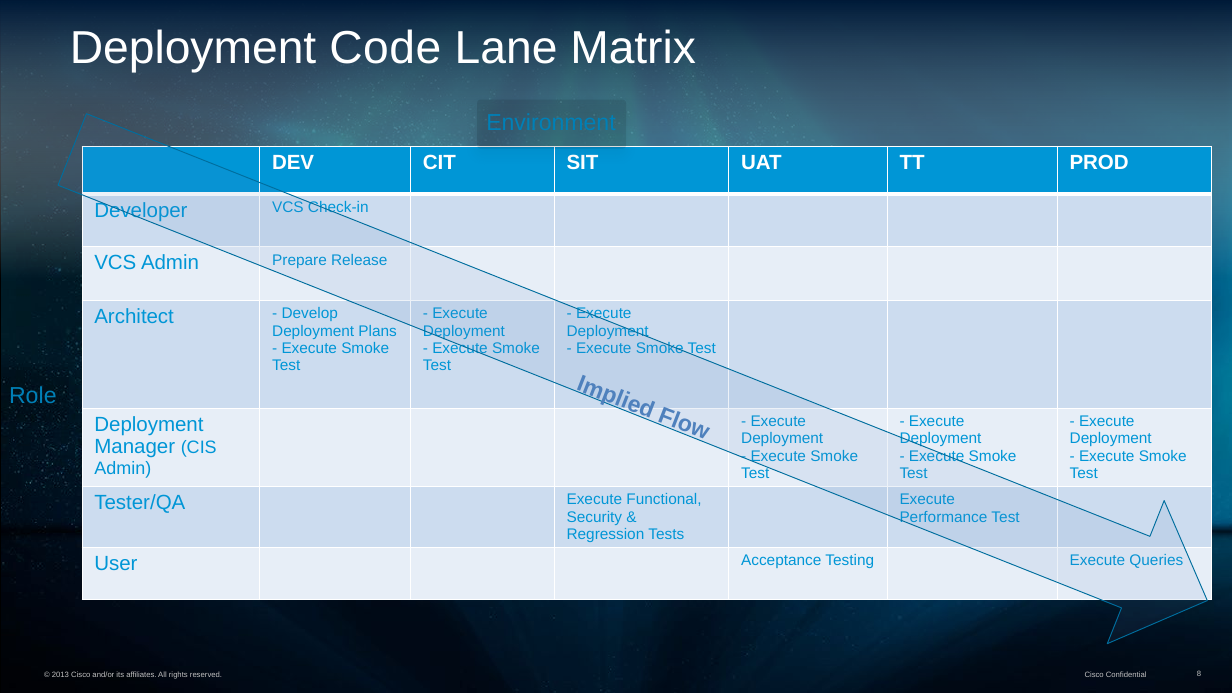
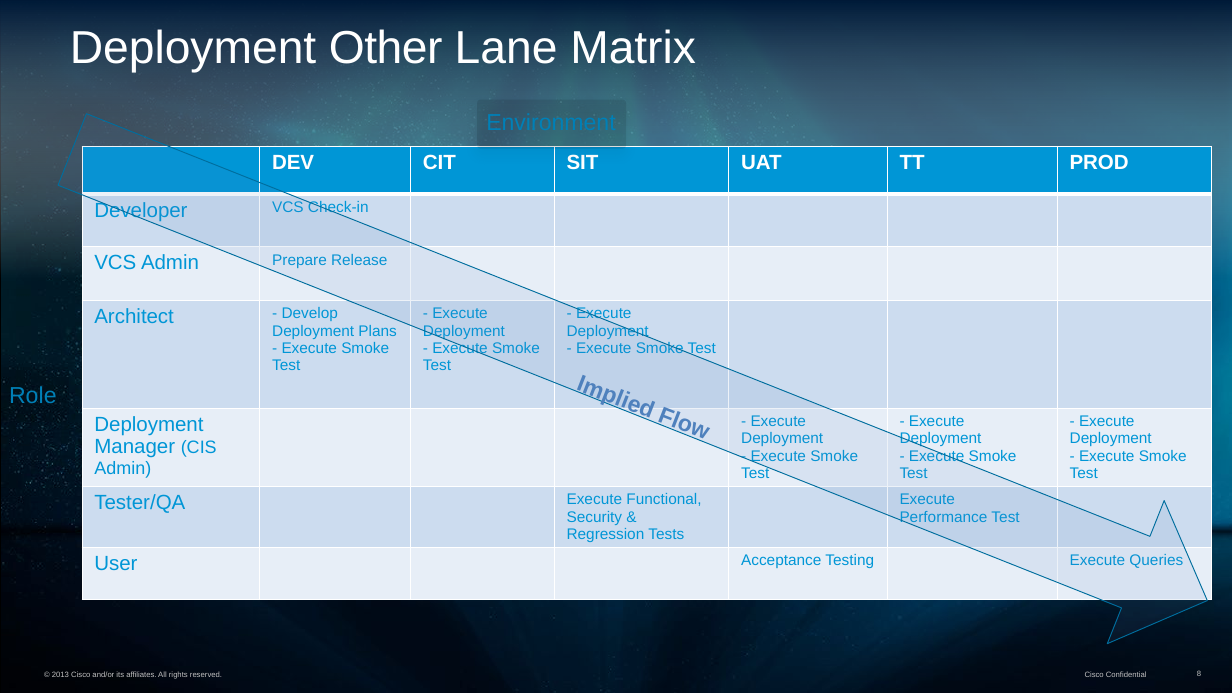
Code: Code -> Other (386, 48)
